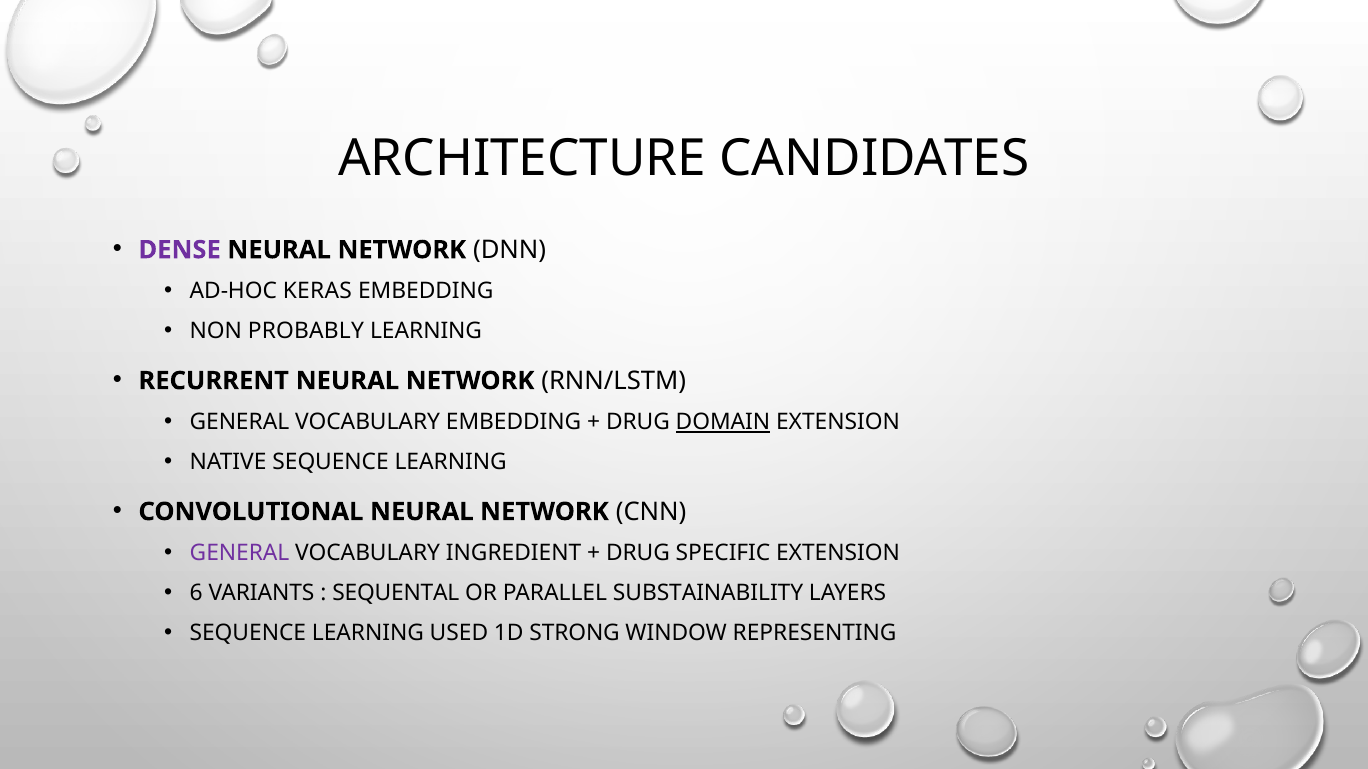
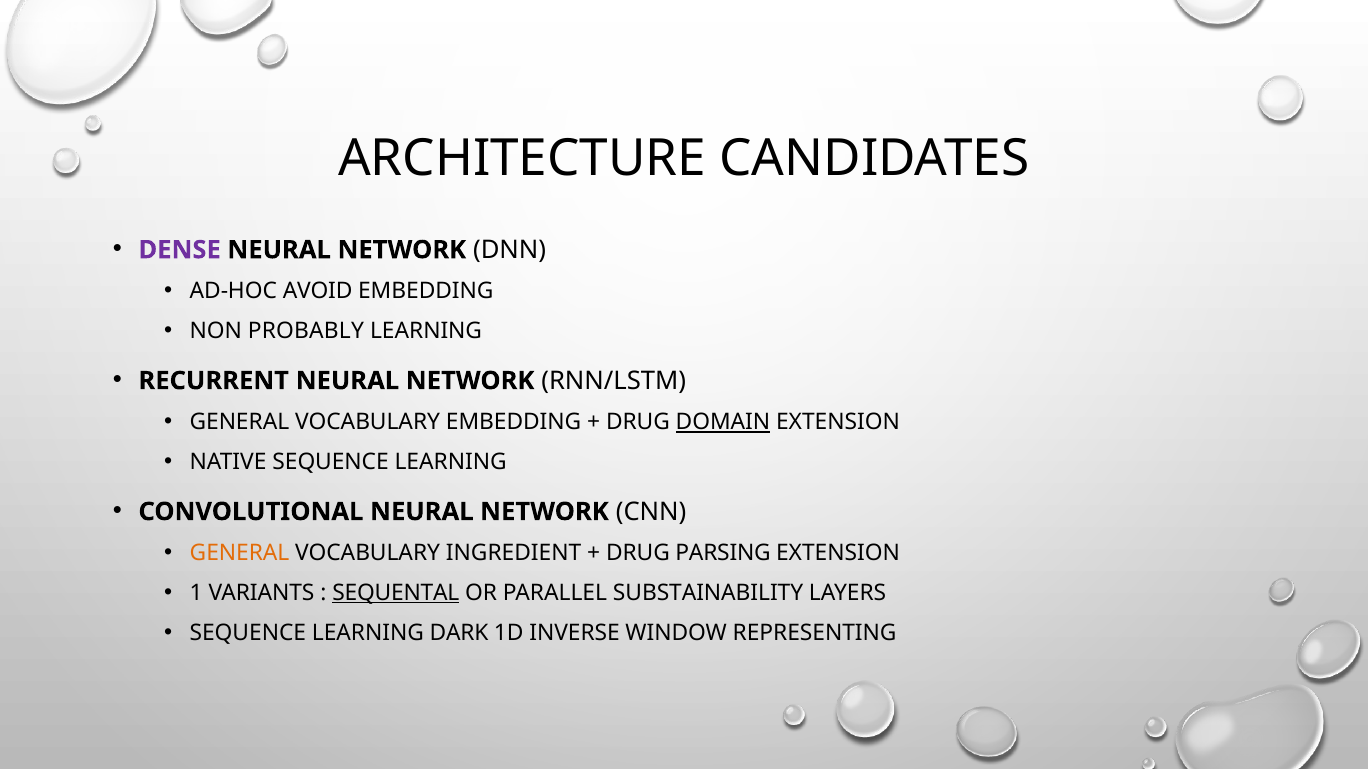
KERAS: KERAS -> AVOID (318, 291)
GENERAL colour: purple -> orange (240, 553)
SPECIFIC: SPECIFIC -> PARSING (723, 553)
6: 6 -> 1 (196, 593)
SEQUENTAL underline: none -> present (396, 593)
USED: USED -> DARK (459, 633)
STRONG: STRONG -> INVERSE (575, 633)
